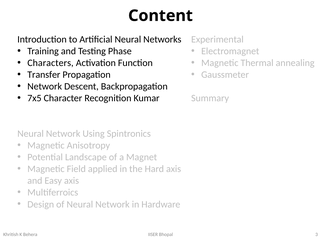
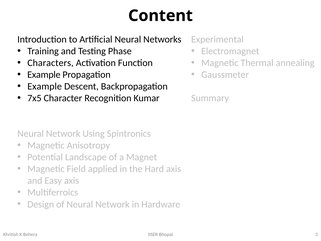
Transfer: Transfer -> Example (44, 75)
Network: Network -> Example (45, 86)
